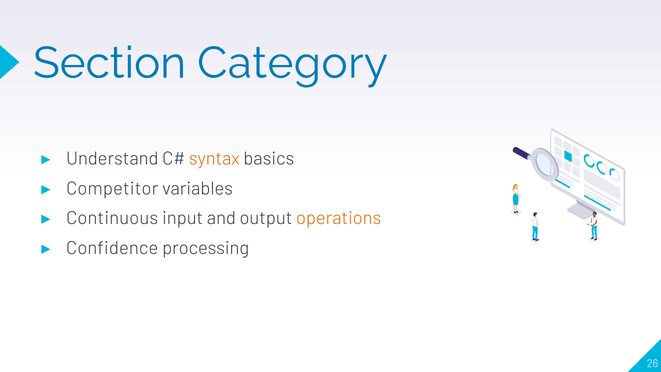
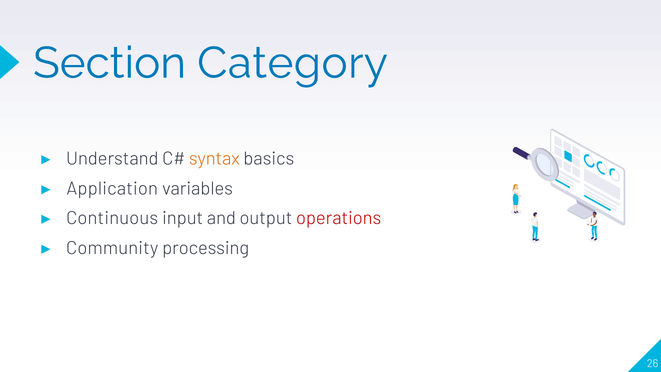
Competitor: Competitor -> Application (112, 189)
operations colour: orange -> red (339, 218)
Confidence: Confidence -> Community (112, 248)
